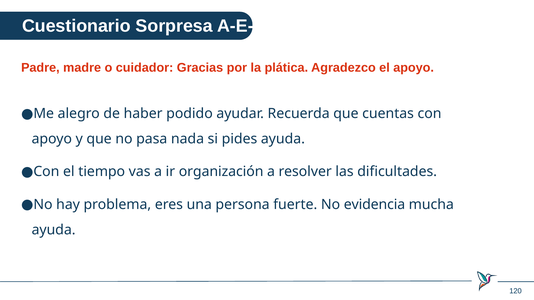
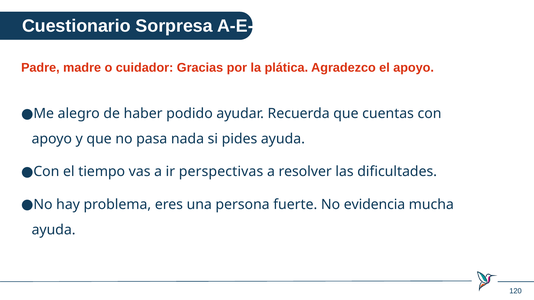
organización: organización -> perspectivas (221, 172)
